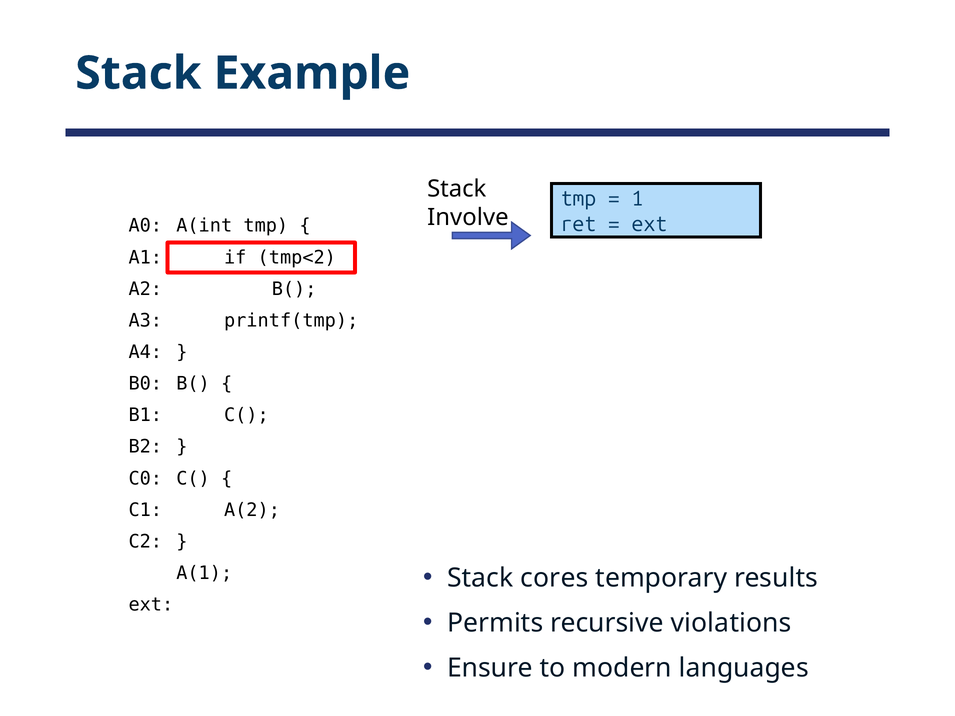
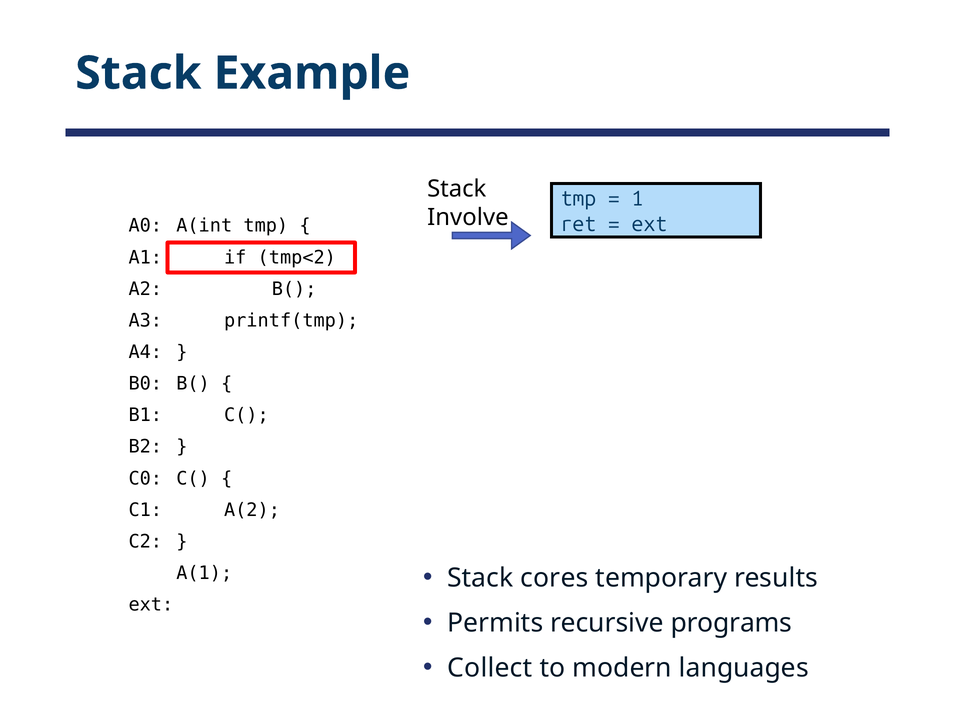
violations: violations -> programs (731, 623)
Ensure: Ensure -> Collect (490, 668)
